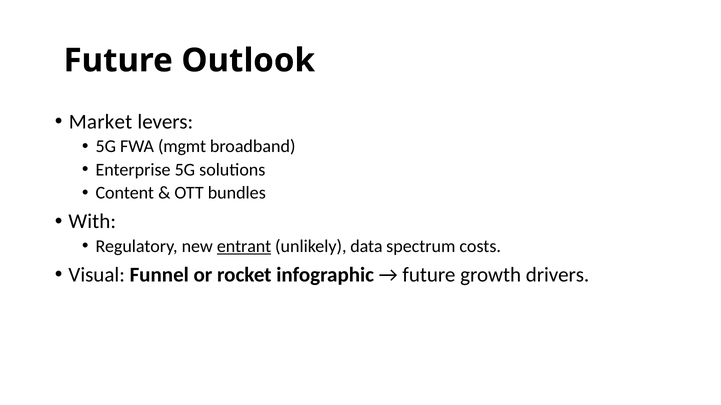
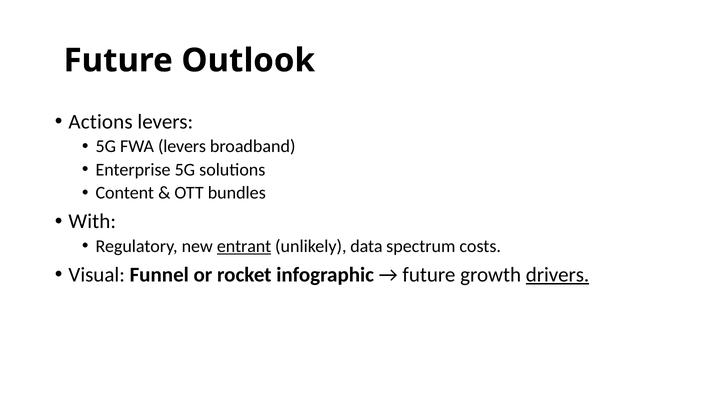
Market: Market -> Actions (101, 122)
FWA mgmt: mgmt -> levers (182, 147)
drivers underline: none -> present (558, 275)
